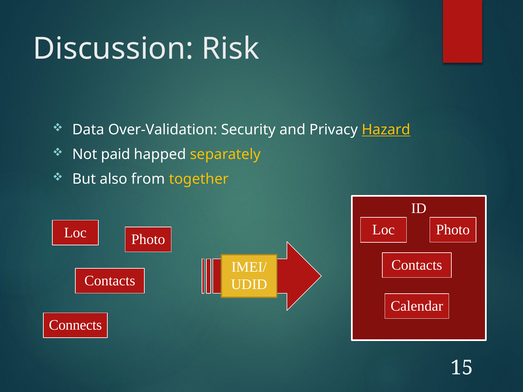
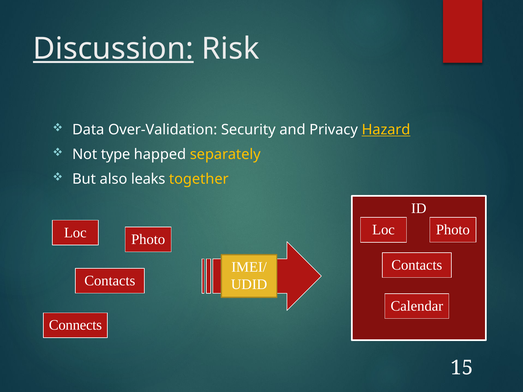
Discussion underline: none -> present (113, 49)
paid: paid -> type (116, 154)
from: from -> leaks (148, 179)
